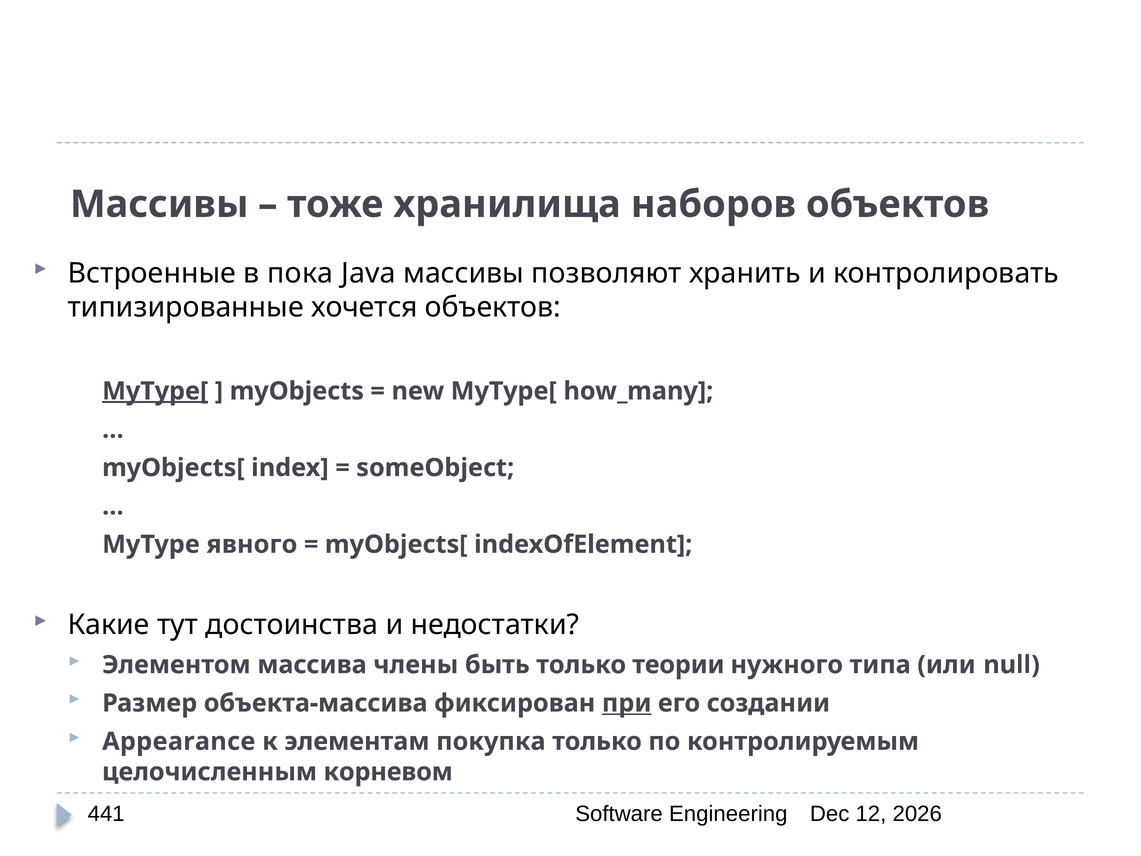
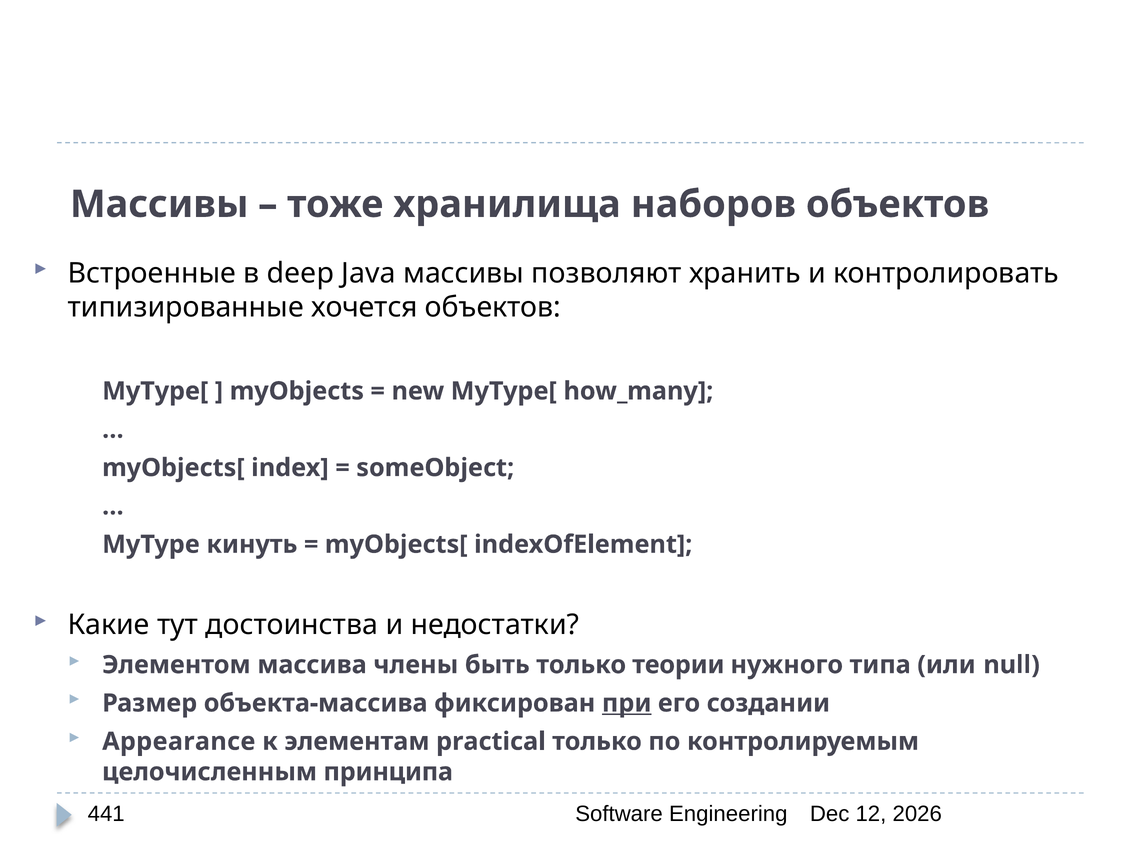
пока: пока -> deep (300, 273)
MyType[ underline: present -> none (155, 391)
явного: явного -> кинуть (252, 544)
покупка: покупка -> practical (491, 741)
корневом: корневом -> принципа (388, 772)
